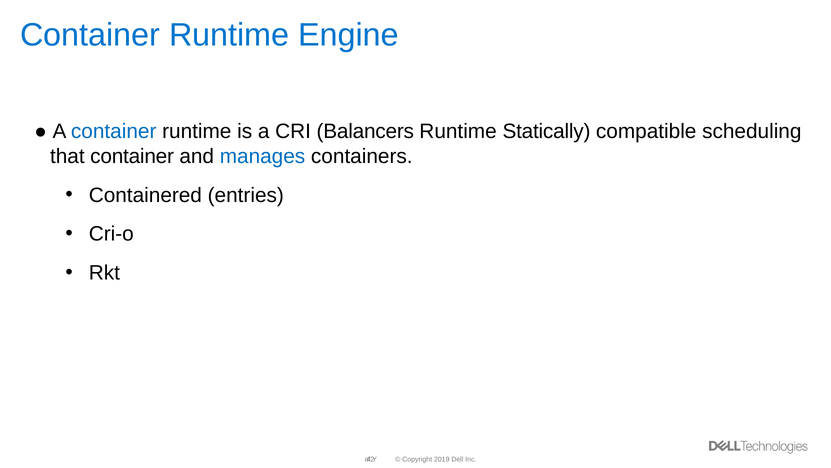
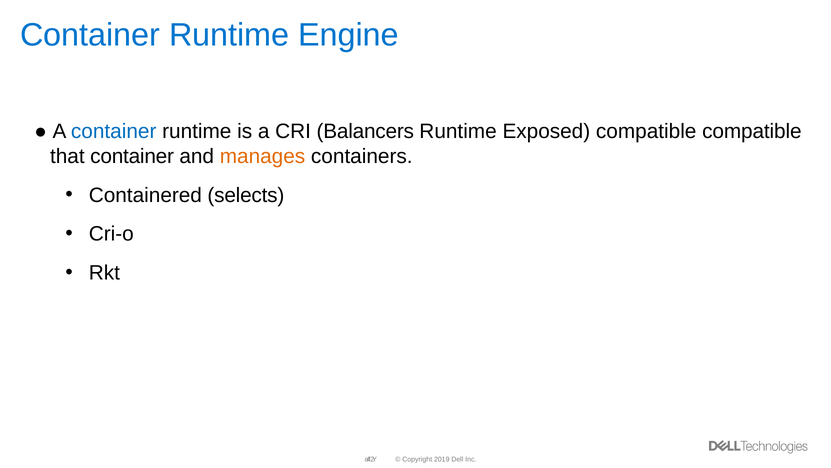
Statically: Statically -> Exposed (546, 131)
compatible scheduling: scheduling -> compatible (752, 131)
manages colour: blue -> orange (263, 156)
entries: entries -> selects (246, 195)
